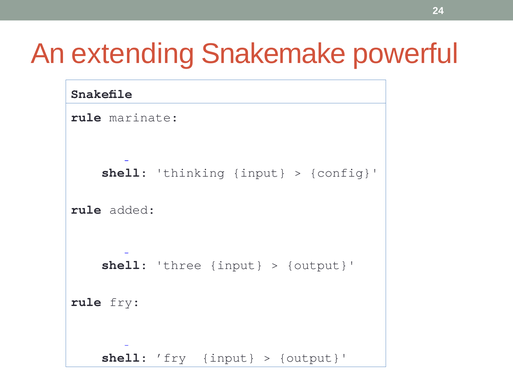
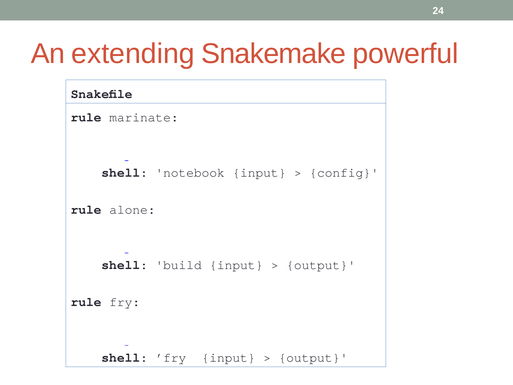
thinking: thinking -> notebook (190, 173)
added: added -> alone (132, 210)
three: three -> build (179, 265)
